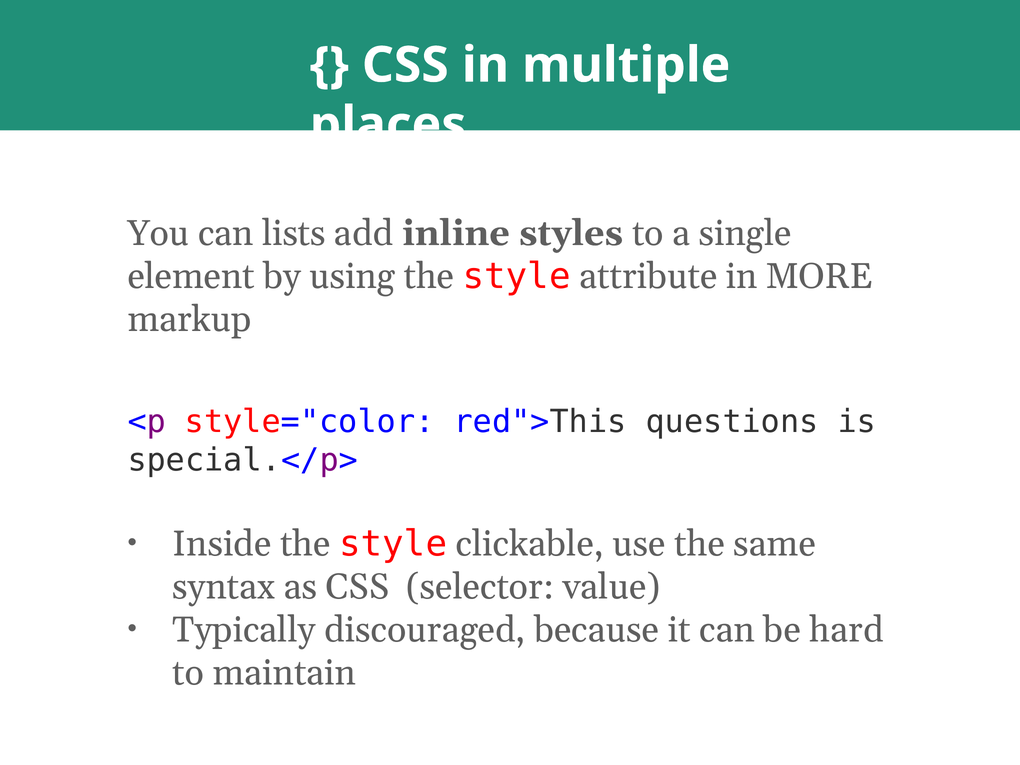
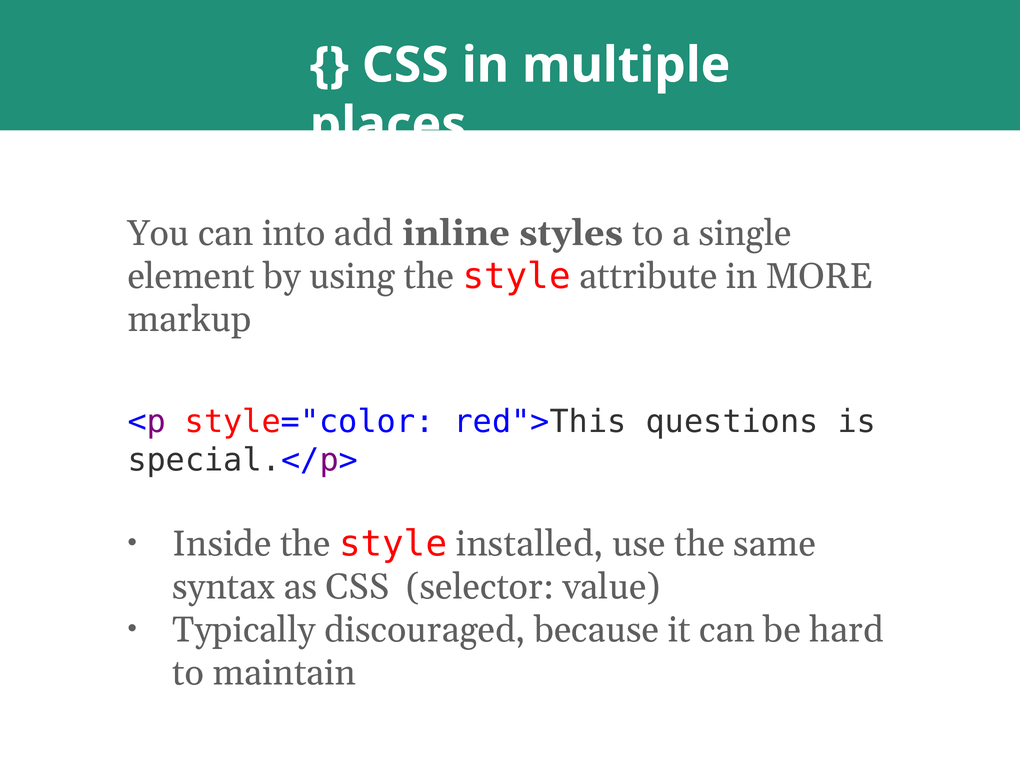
lists: lists -> into (294, 233)
clickable: clickable -> installed (530, 544)
